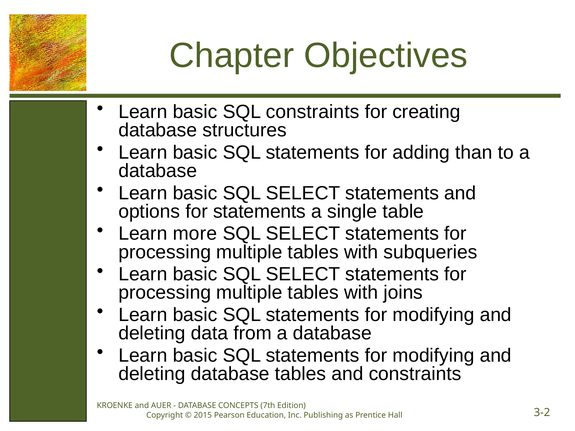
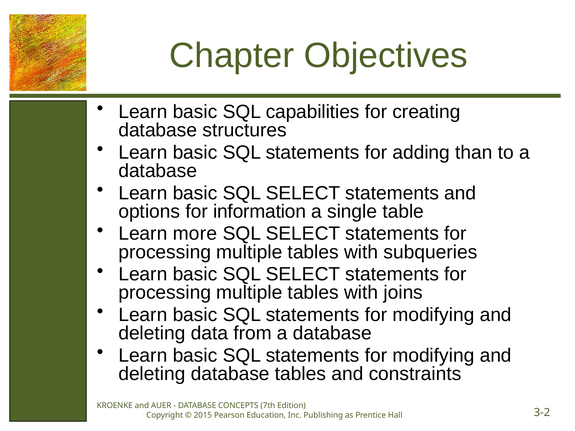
SQL constraints: constraints -> capabilities (313, 112)
for statements: statements -> information (260, 212)
